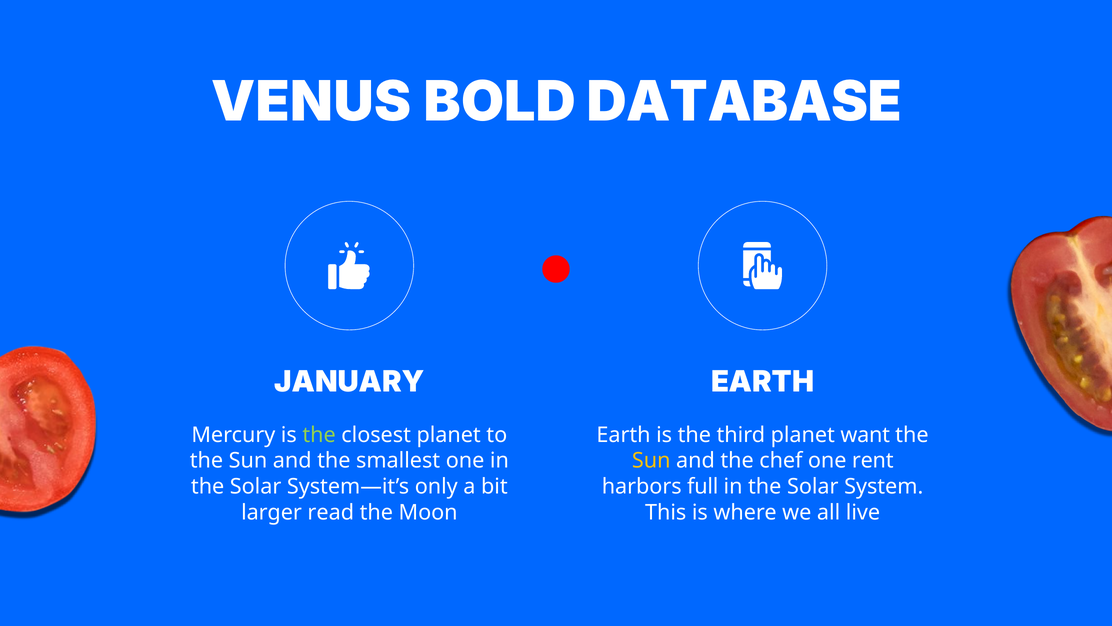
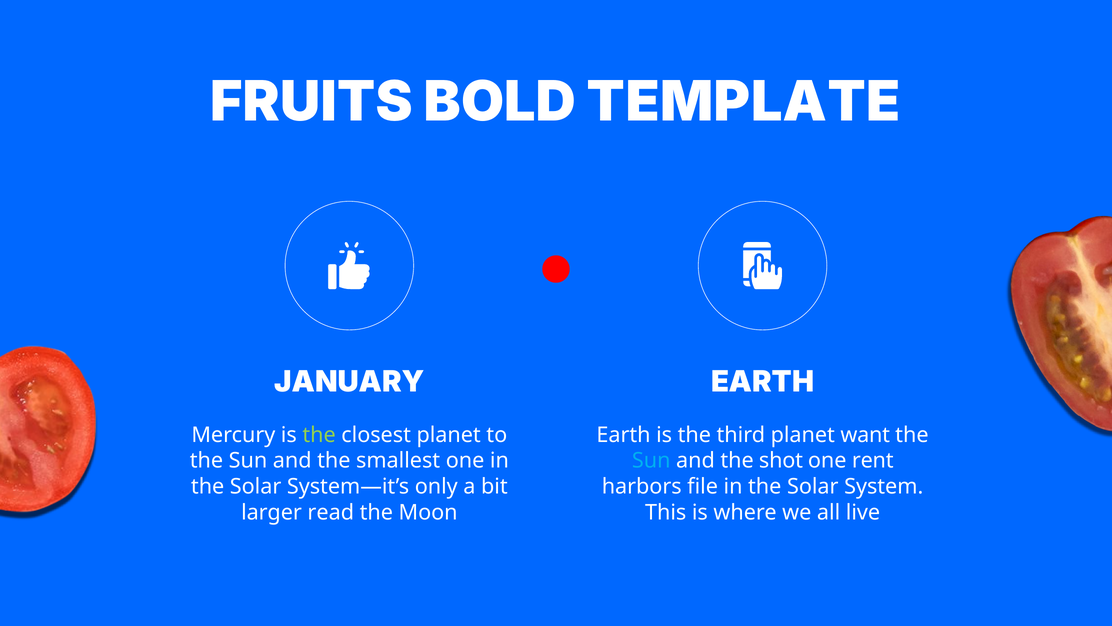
VENUS: VENUS -> FRUITS (311, 102)
DATABASE: DATABASE -> TEMPLATE (744, 102)
Sun colour: yellow -> light blue (651, 460)
chef: chef -> shot (781, 460)
full: full -> file (703, 486)
